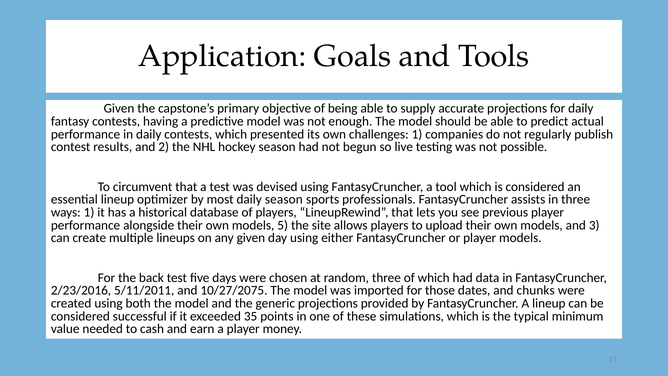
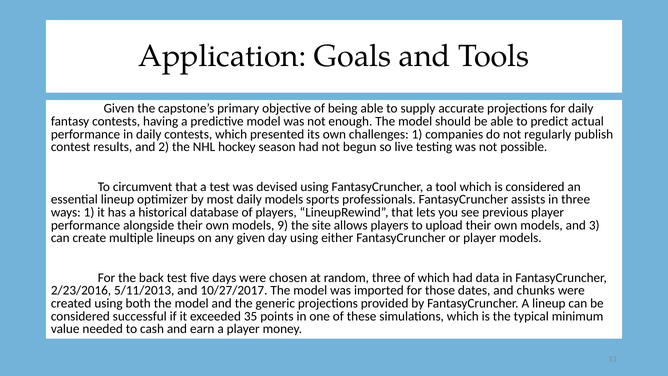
daily season: season -> models (284, 199)
5: 5 -> 9 (283, 225)
5/11/2011: 5/11/2011 -> 5/11/2013 (144, 290)
10/27/2075: 10/27/2075 -> 10/27/2017 (234, 290)
